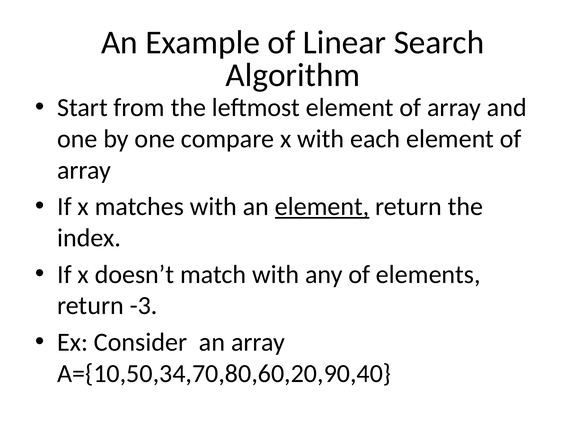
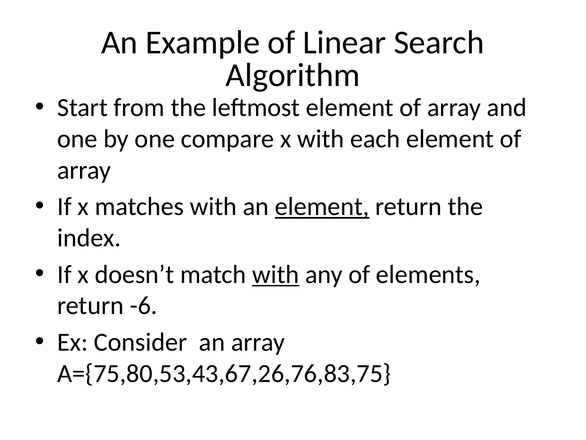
with underline: none -> present (276, 274)
-3: -3 -> -6 (144, 305)
A={10,50,34,70,80,60,20,90,40: A={10,50,34,70,80,60,20,90,40 -> A={75,80,53,43,67,26,76,83,75 (224, 373)
